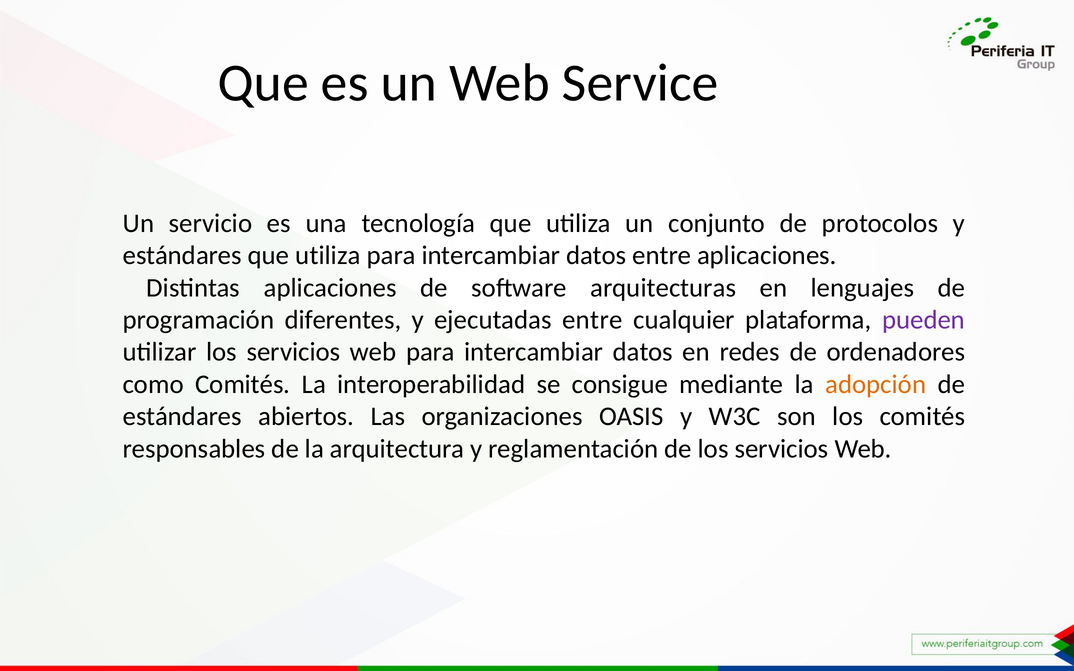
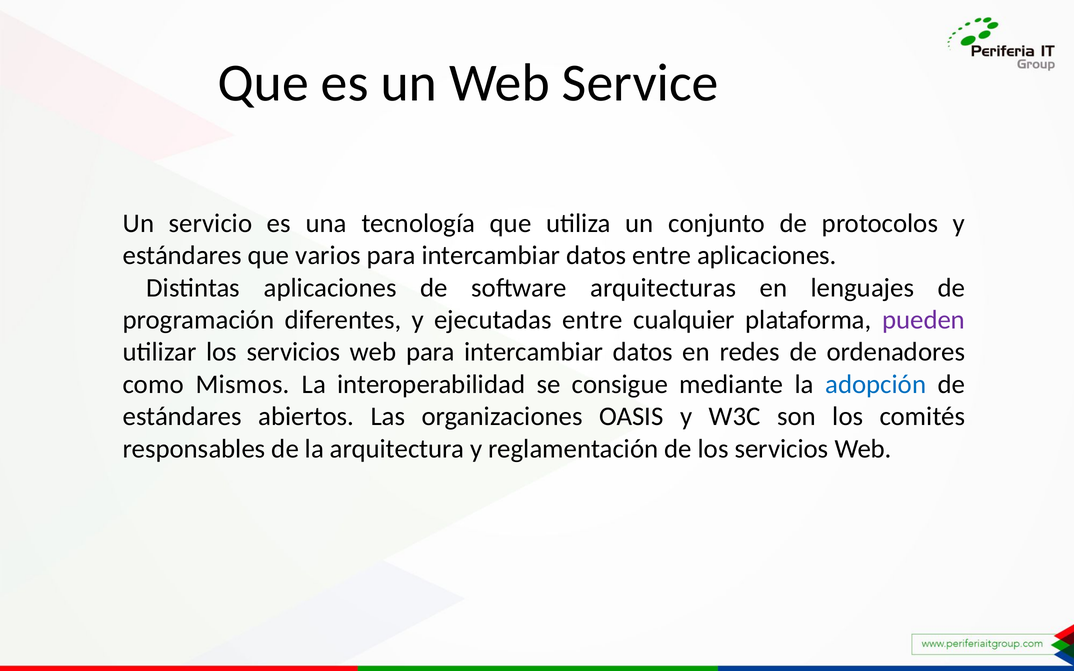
estándares que utiliza: utiliza -> varios (328, 256)
como Comités: Comités -> Mismos (243, 385)
adopción colour: orange -> blue (876, 385)
